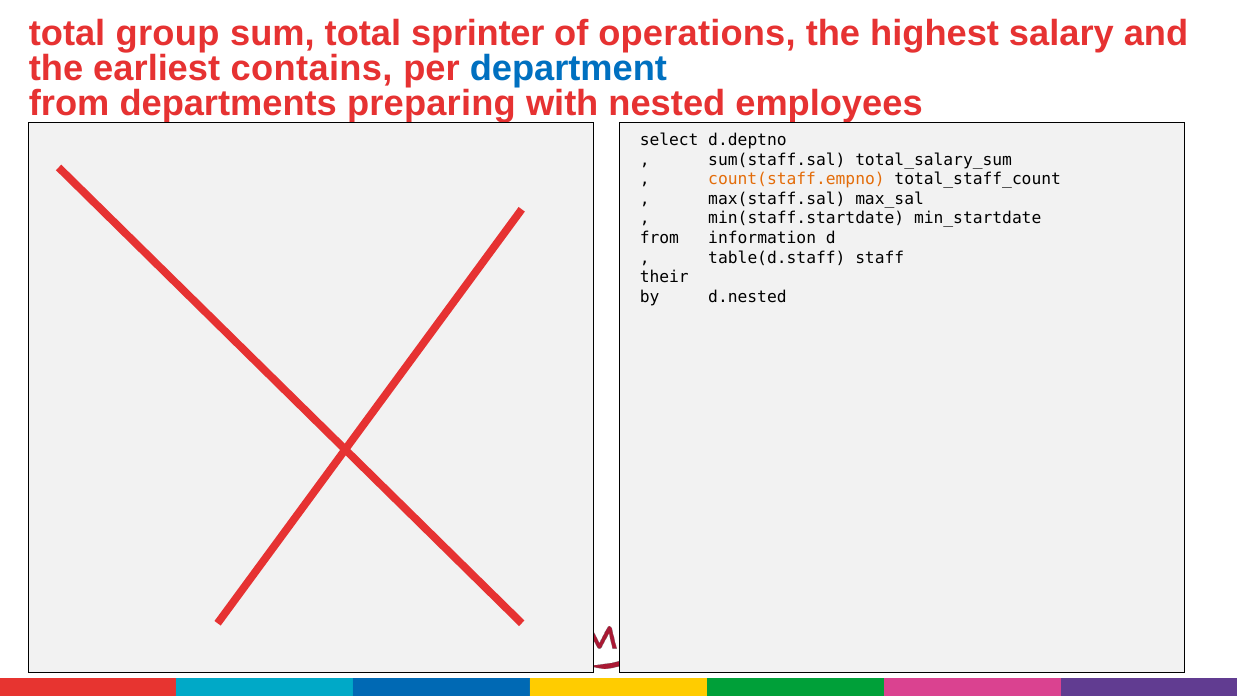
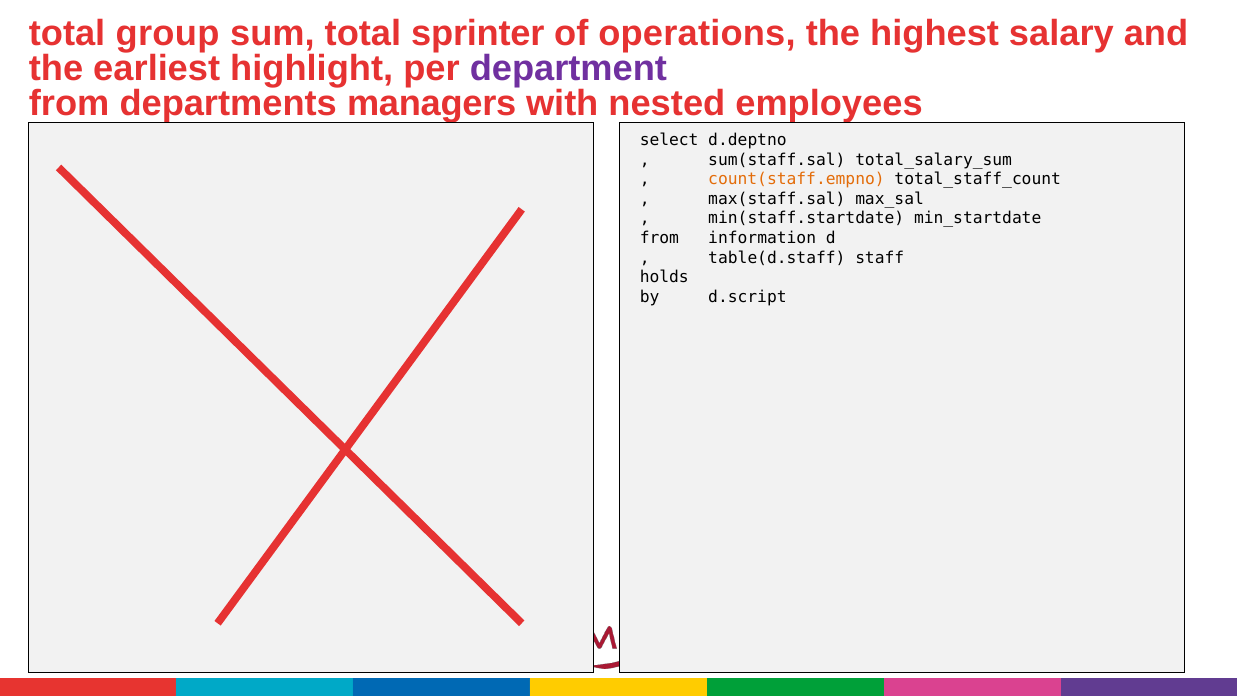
contains: contains -> highlight (312, 68)
department colour: blue -> purple (568, 68)
preparing: preparing -> managers (432, 103)
their: their -> holds (664, 277)
d.nested: d.nested -> d.script (747, 297)
